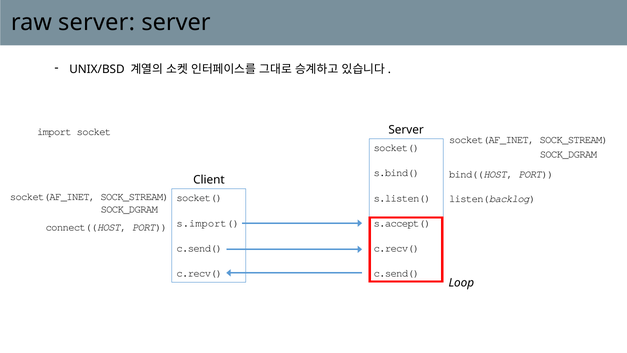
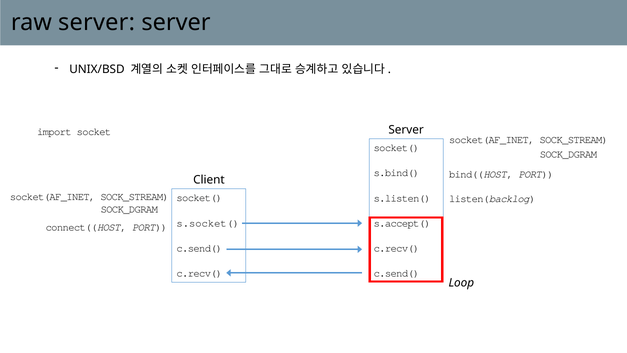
s.import(: s.import( -> s.socket( (208, 223)
